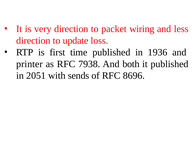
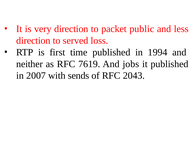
wiring: wiring -> public (142, 29)
update: update -> served (76, 41)
1936: 1936 -> 1994 (158, 52)
printer: printer -> neither (30, 64)
7938: 7938 -> 7619 (89, 64)
both: both -> jobs (131, 64)
2051: 2051 -> 2007 (36, 76)
8696: 8696 -> 2043 (134, 76)
